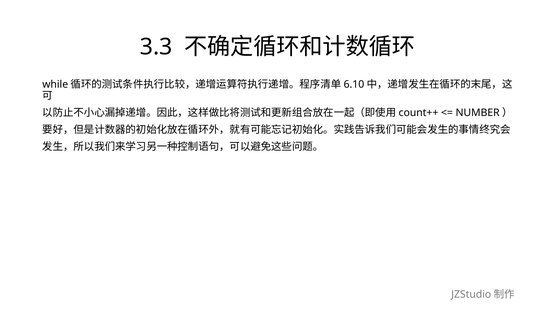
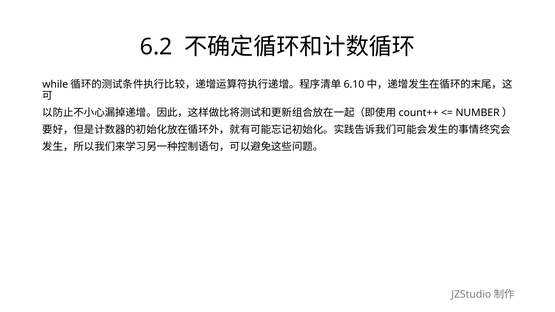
3.3: 3.3 -> 6.2 (156, 47)
